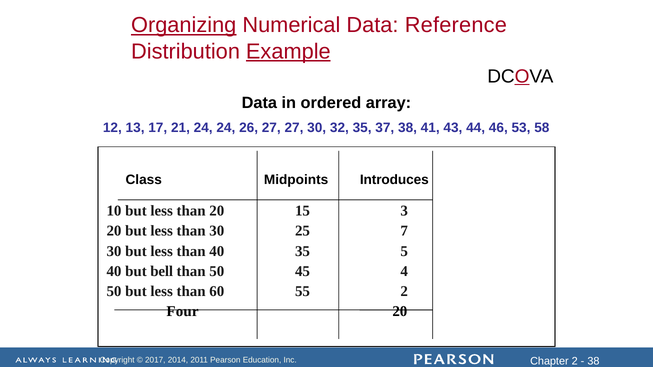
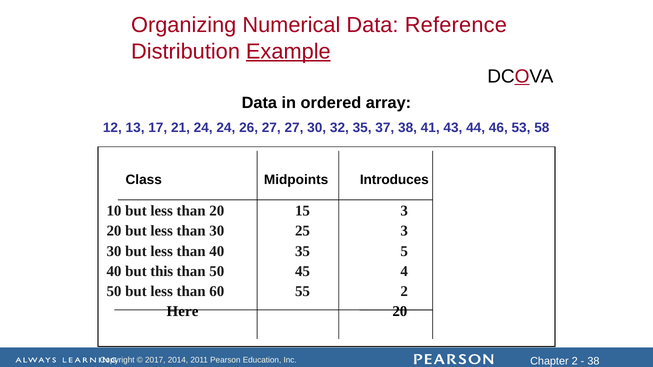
Organizing underline: present -> none (184, 25)
25 7: 7 -> 3 (404, 231)
bell: bell -> this (162, 271)
Four: Four -> Here (183, 311)
